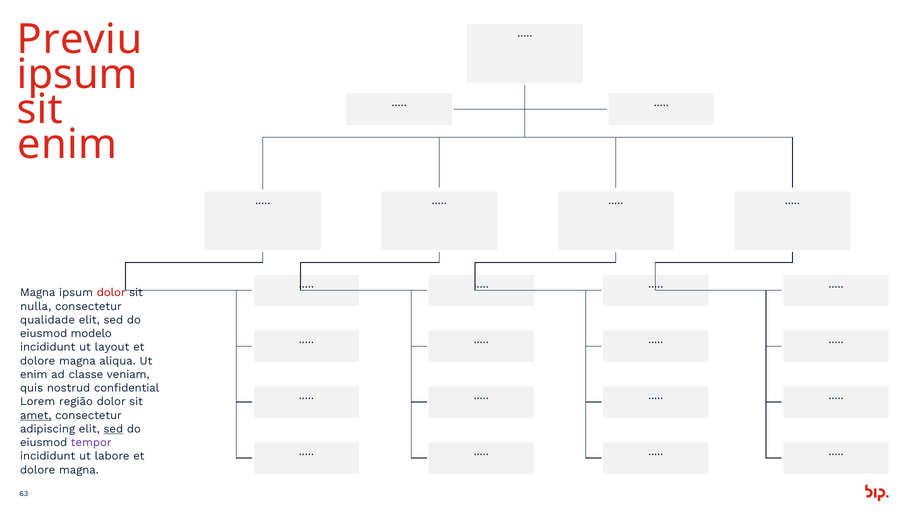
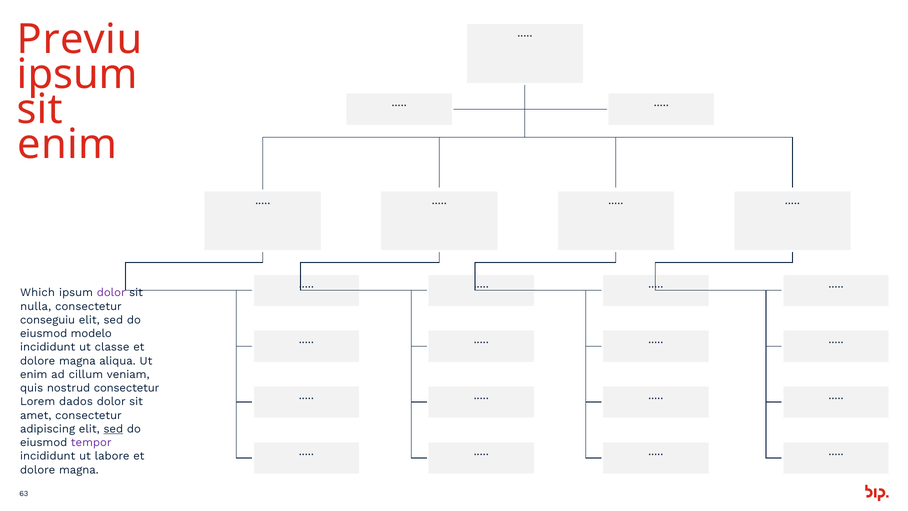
Magna: Magna -> Which (38, 293)
dolor colour: red -> purple (111, 293)
qualidade: qualidade -> conseguiu (48, 320)
layout: layout -> classe (112, 347)
classe: classe -> cillum (86, 374)
nostrud confidential: confidential -> consectetur (127, 388)
região: região -> dados (76, 401)
amet underline: present -> none (36, 415)
